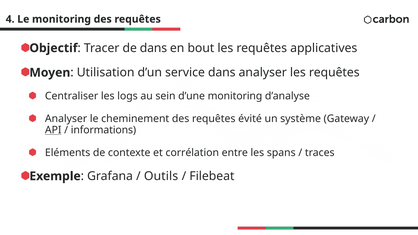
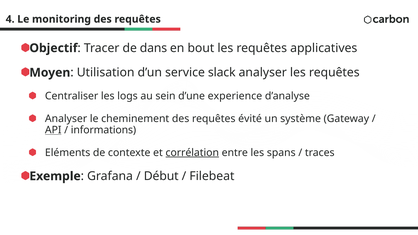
service dans: dans -> slack (222, 73)
d’une monitoring: monitoring -> experience (235, 96)
corrélation underline: none -> present (192, 153)
Outils: Outils -> Début (161, 176)
